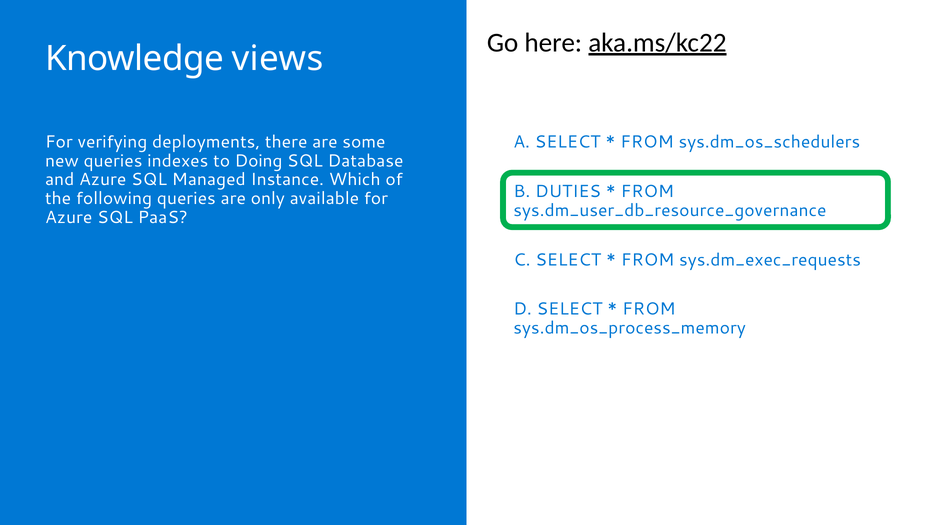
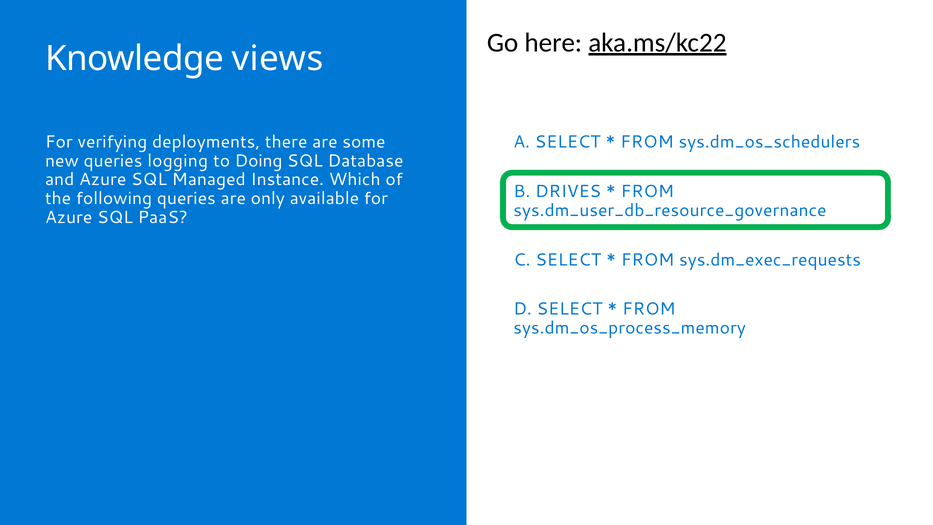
indexes: indexes -> logging (178, 161)
DUTIES: DUTIES -> DRIVES (568, 191)
